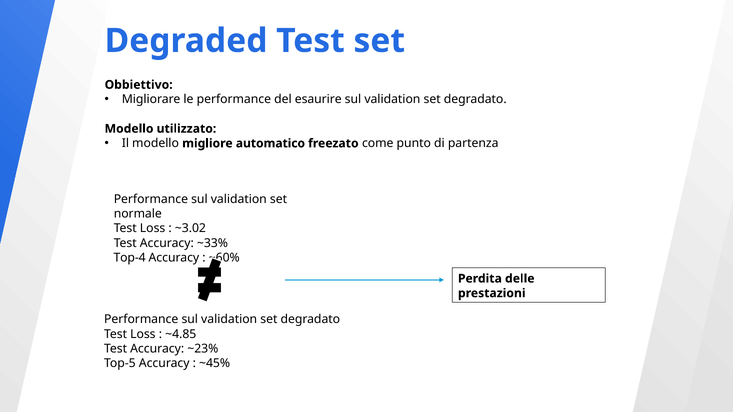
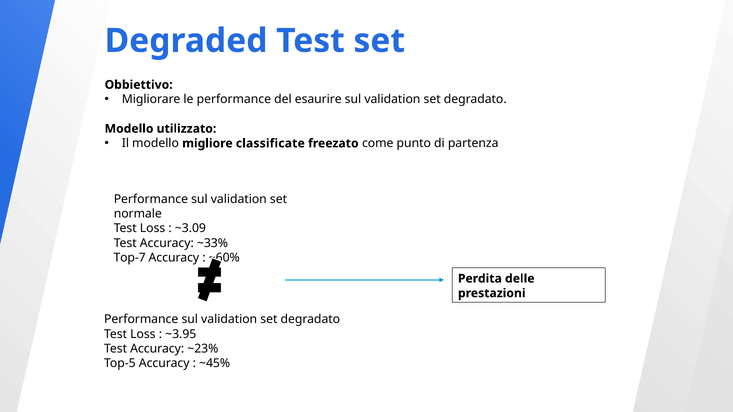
automatico: automatico -> classificate (270, 143)
~3.02: ~3.02 -> ~3.09 (190, 229)
Top-4: Top-4 -> Top-7 (130, 258)
~4.85: ~4.85 -> ~3.95 (181, 334)
